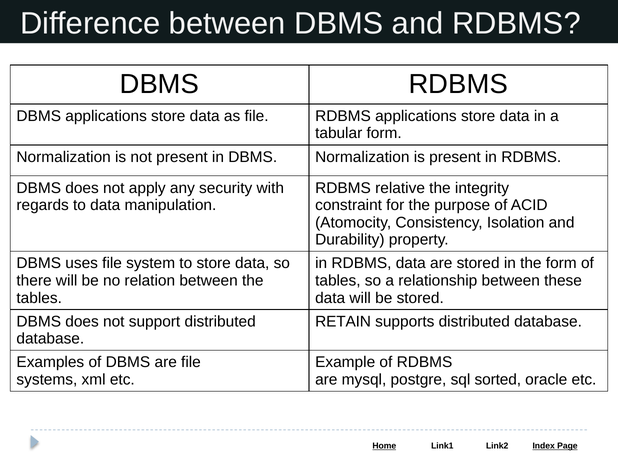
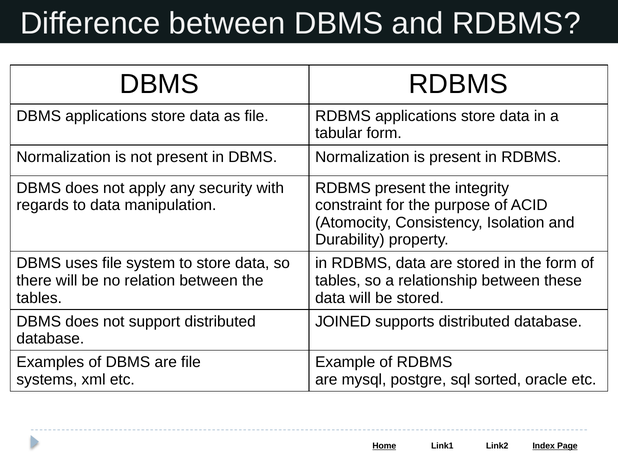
RDBMS relative: relative -> present (400, 188)
RETAIN: RETAIN -> JOINED (343, 321)
